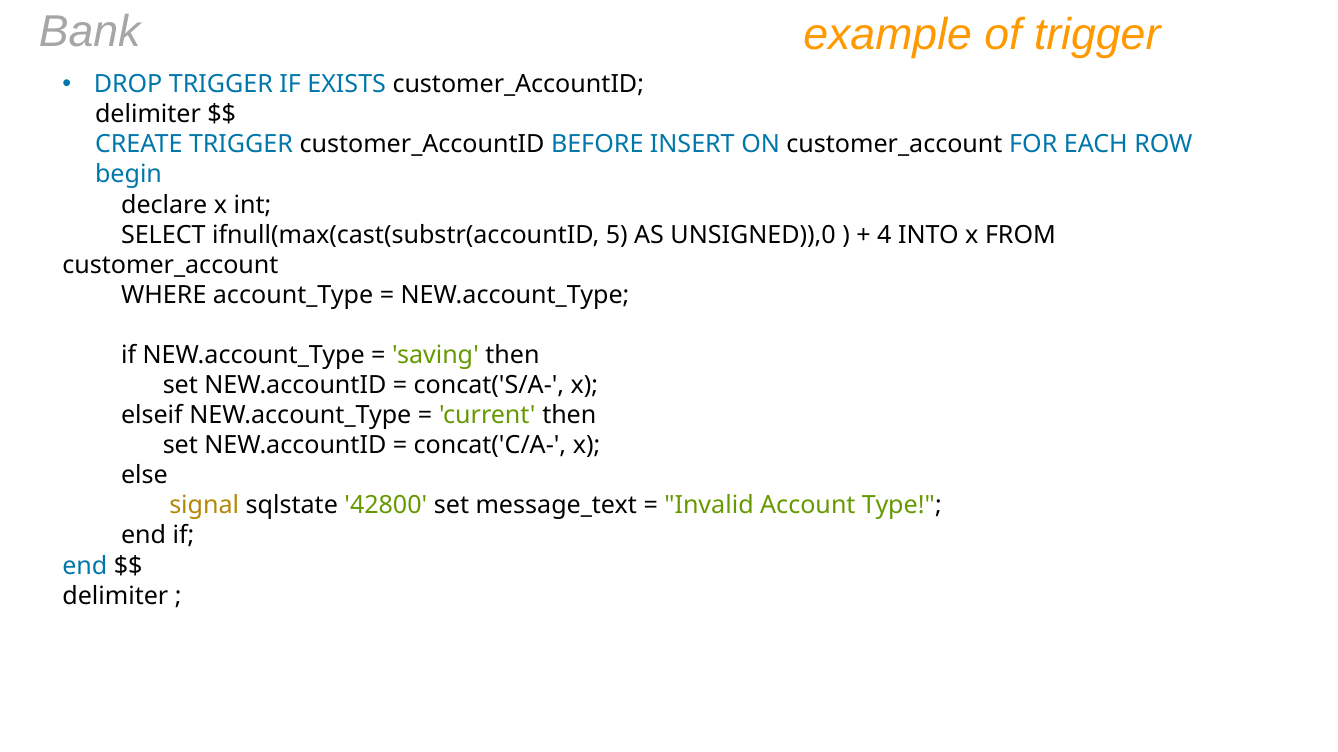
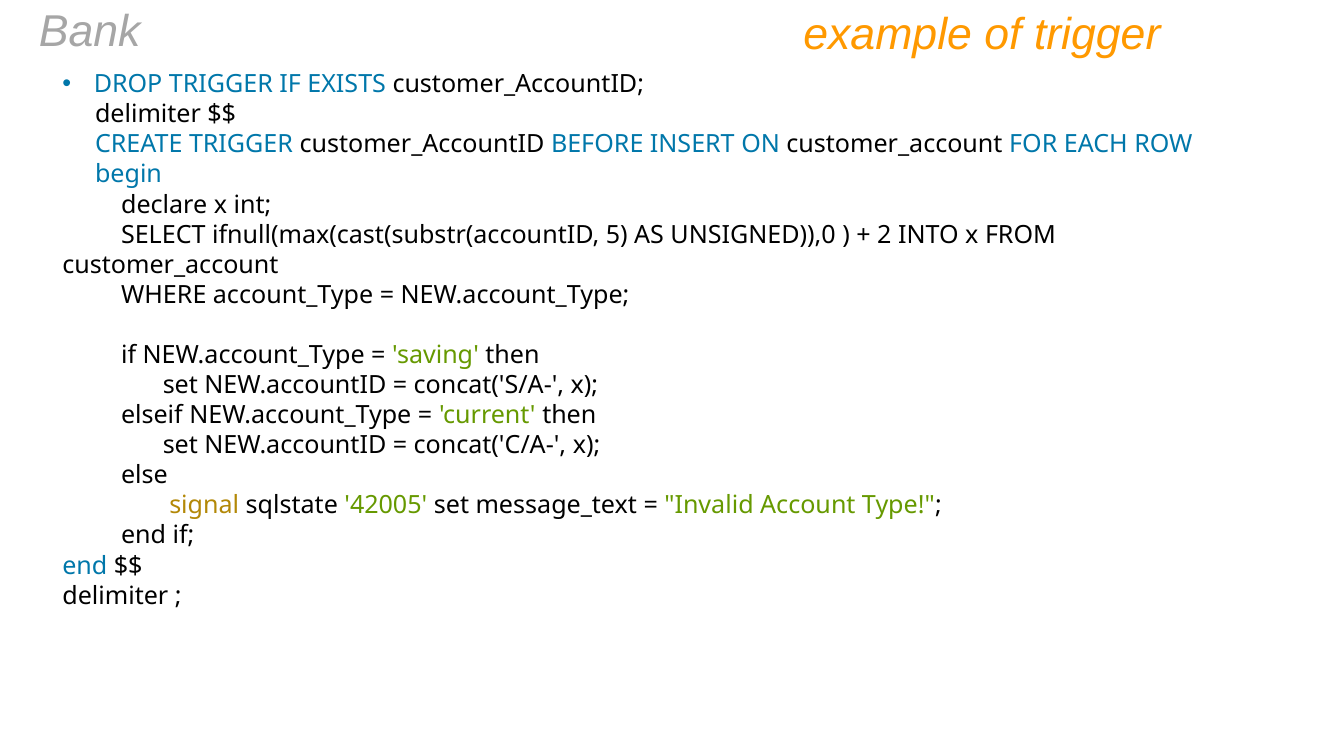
4: 4 -> 2 (884, 235)
42800: 42800 -> 42005 (386, 506)
